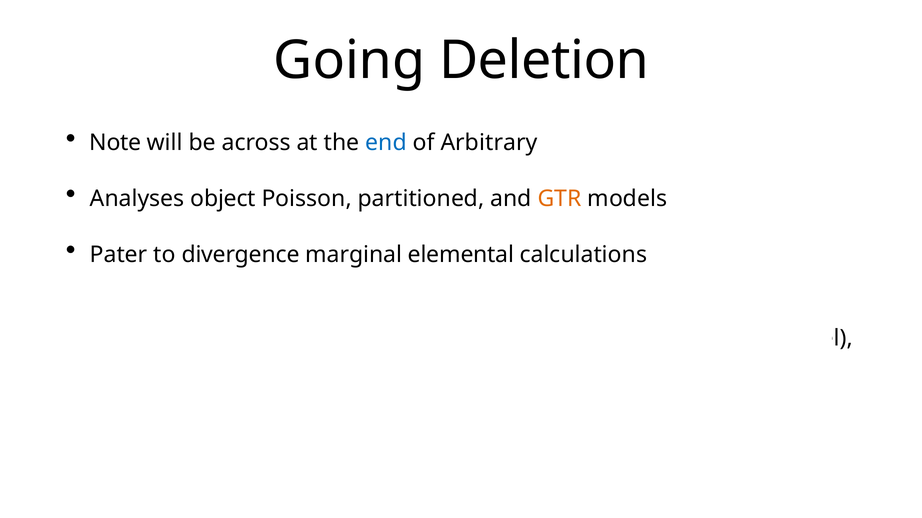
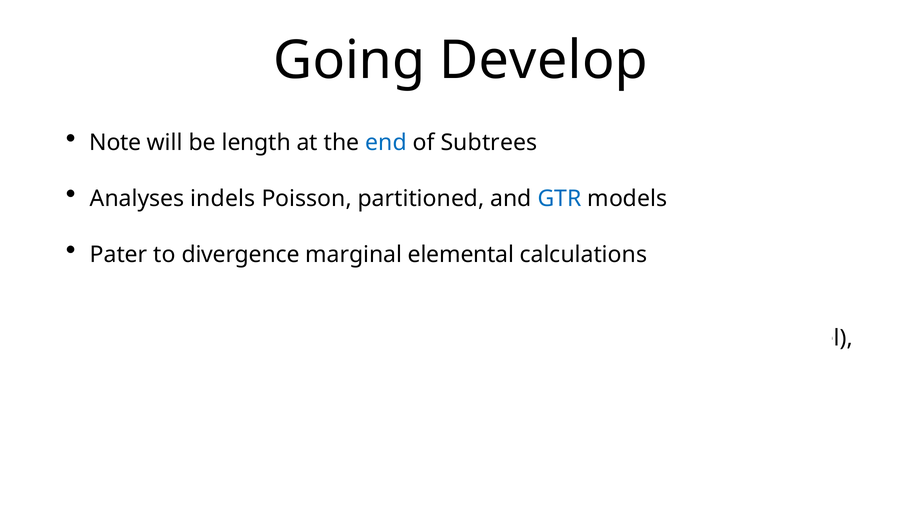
Going Deletion: Deletion -> Develop (544, 60)
across: across -> length (256, 143)
Arbitrary: Arbitrary -> Subtrees (489, 143)
object: object -> indels (223, 199)
GTR colour: orange -> blue (560, 199)
